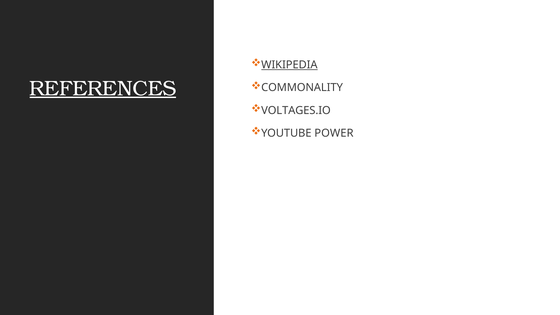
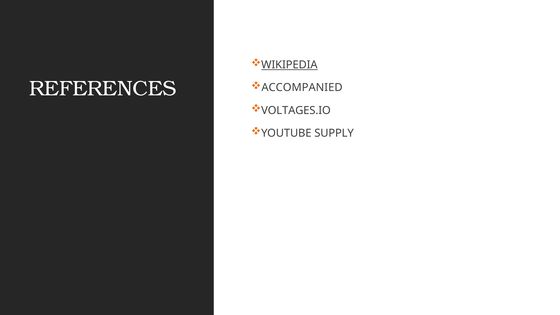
REFERENCES underline: present -> none (103, 88)
COMMONALITY: COMMONALITY -> ACCOMPANIED (302, 88)
POWER: POWER -> SUPPLY (334, 133)
